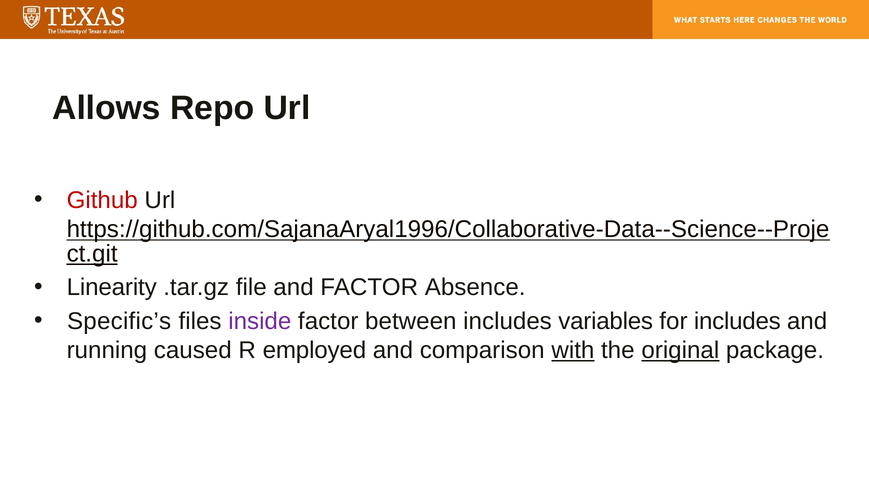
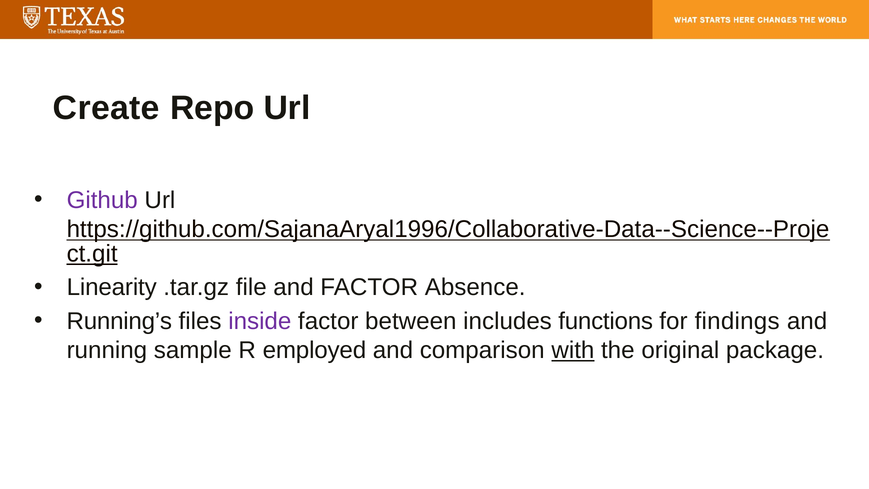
Allows: Allows -> Create (106, 108)
Github colour: red -> purple (102, 200)
Specific’s: Specific’s -> Running’s (119, 321)
variables: variables -> functions (606, 321)
for includes: includes -> findings (737, 321)
caused: caused -> sample (193, 350)
original underline: present -> none (680, 350)
